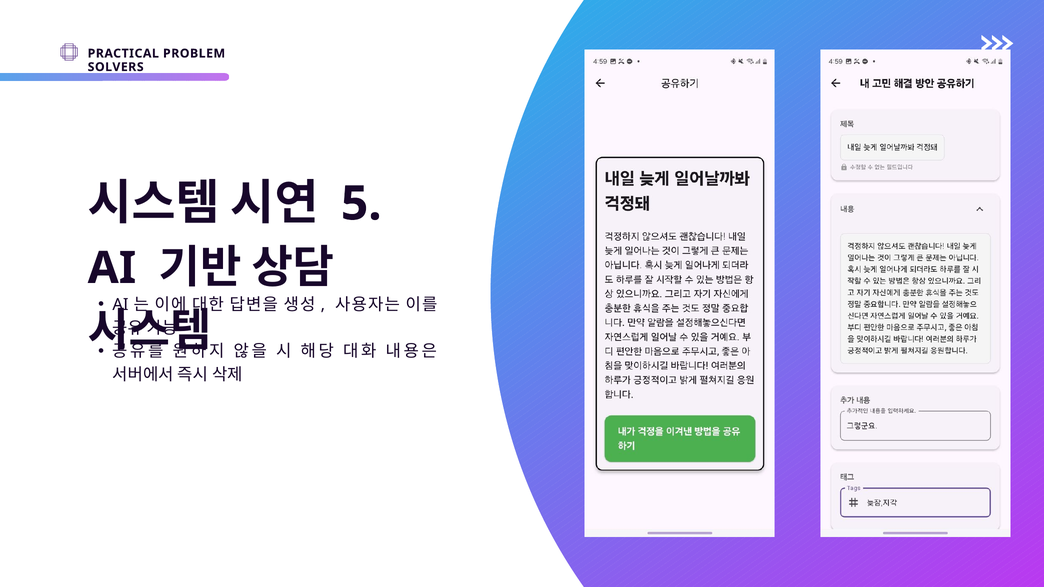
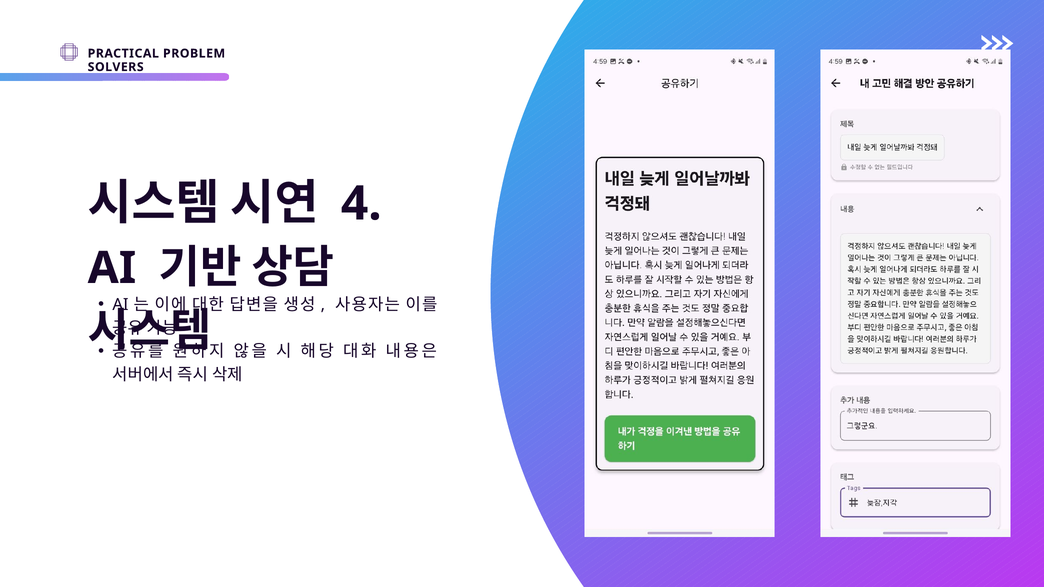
5: 5 -> 4 (361, 204)
